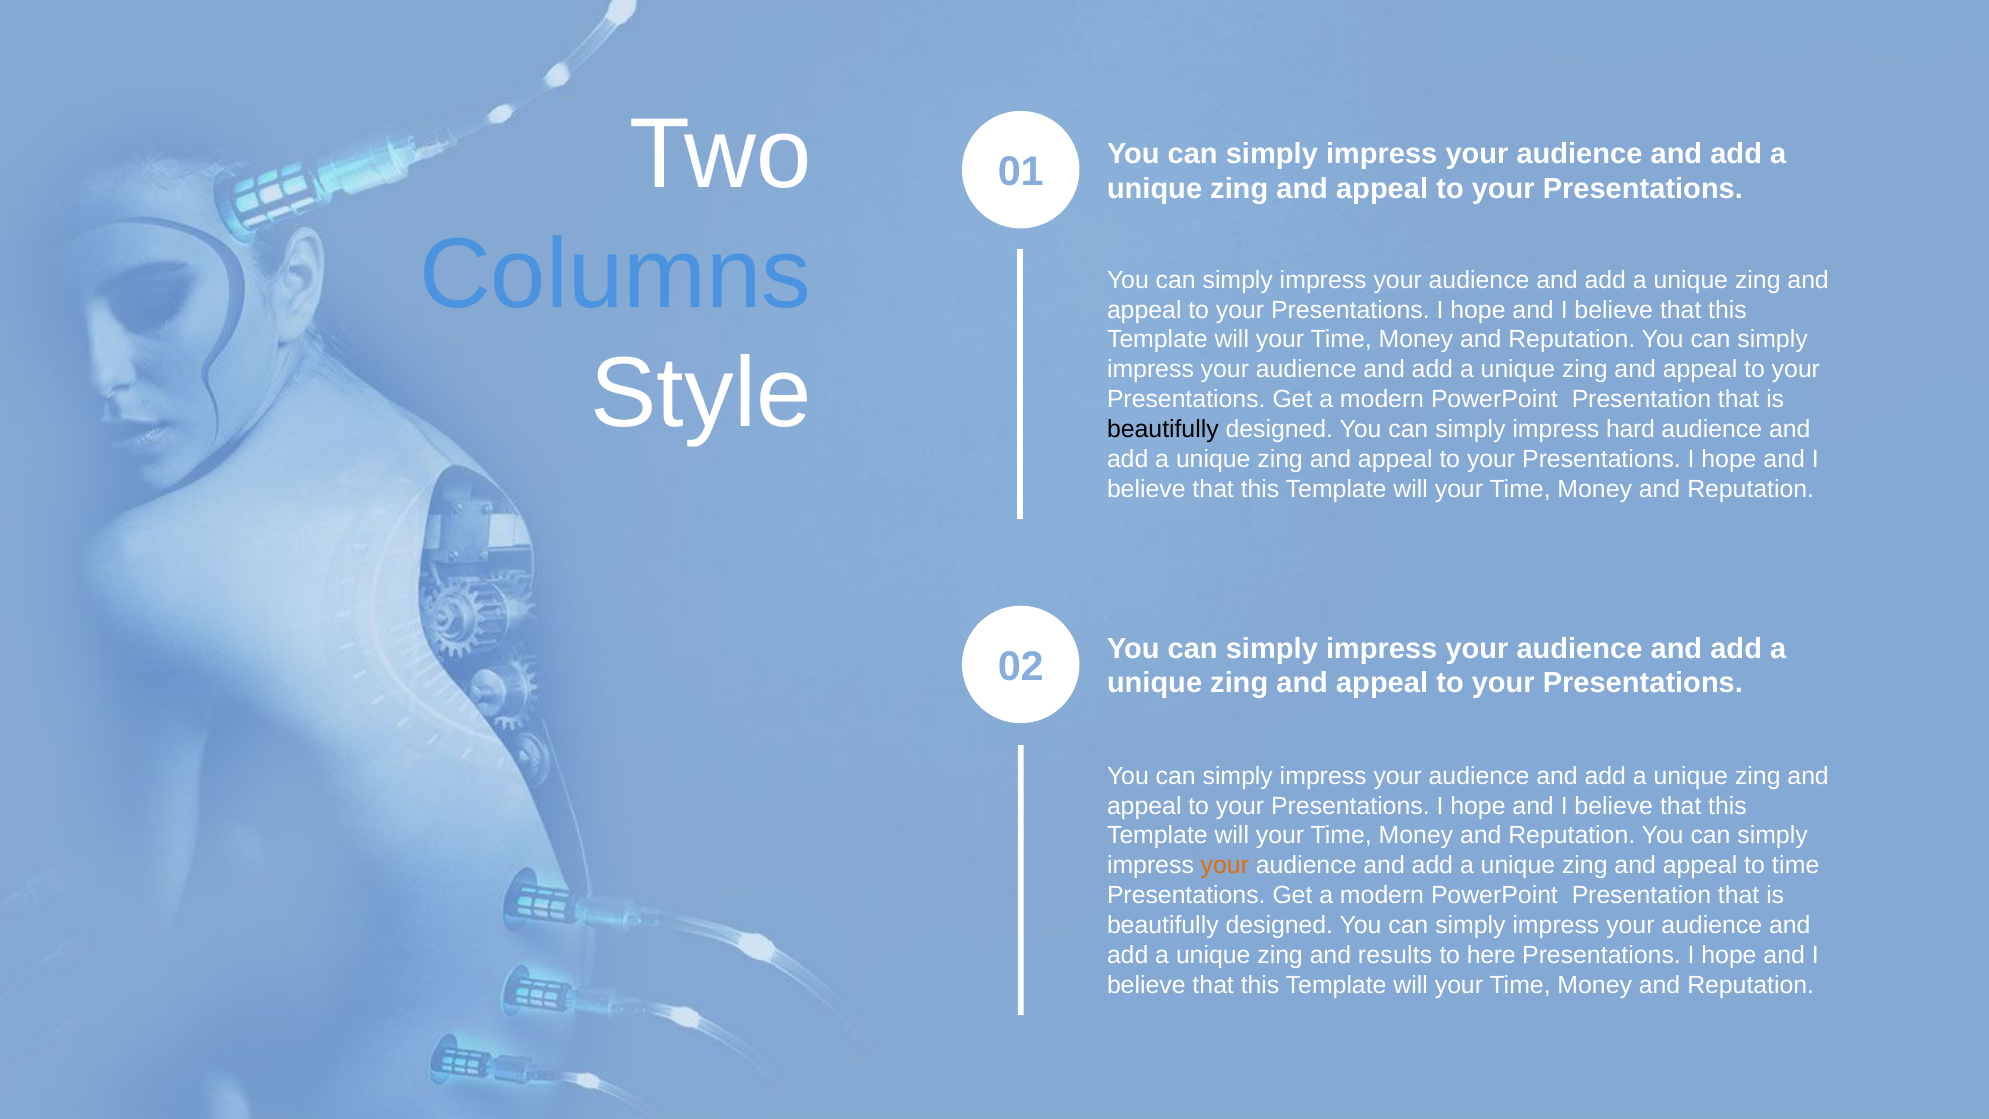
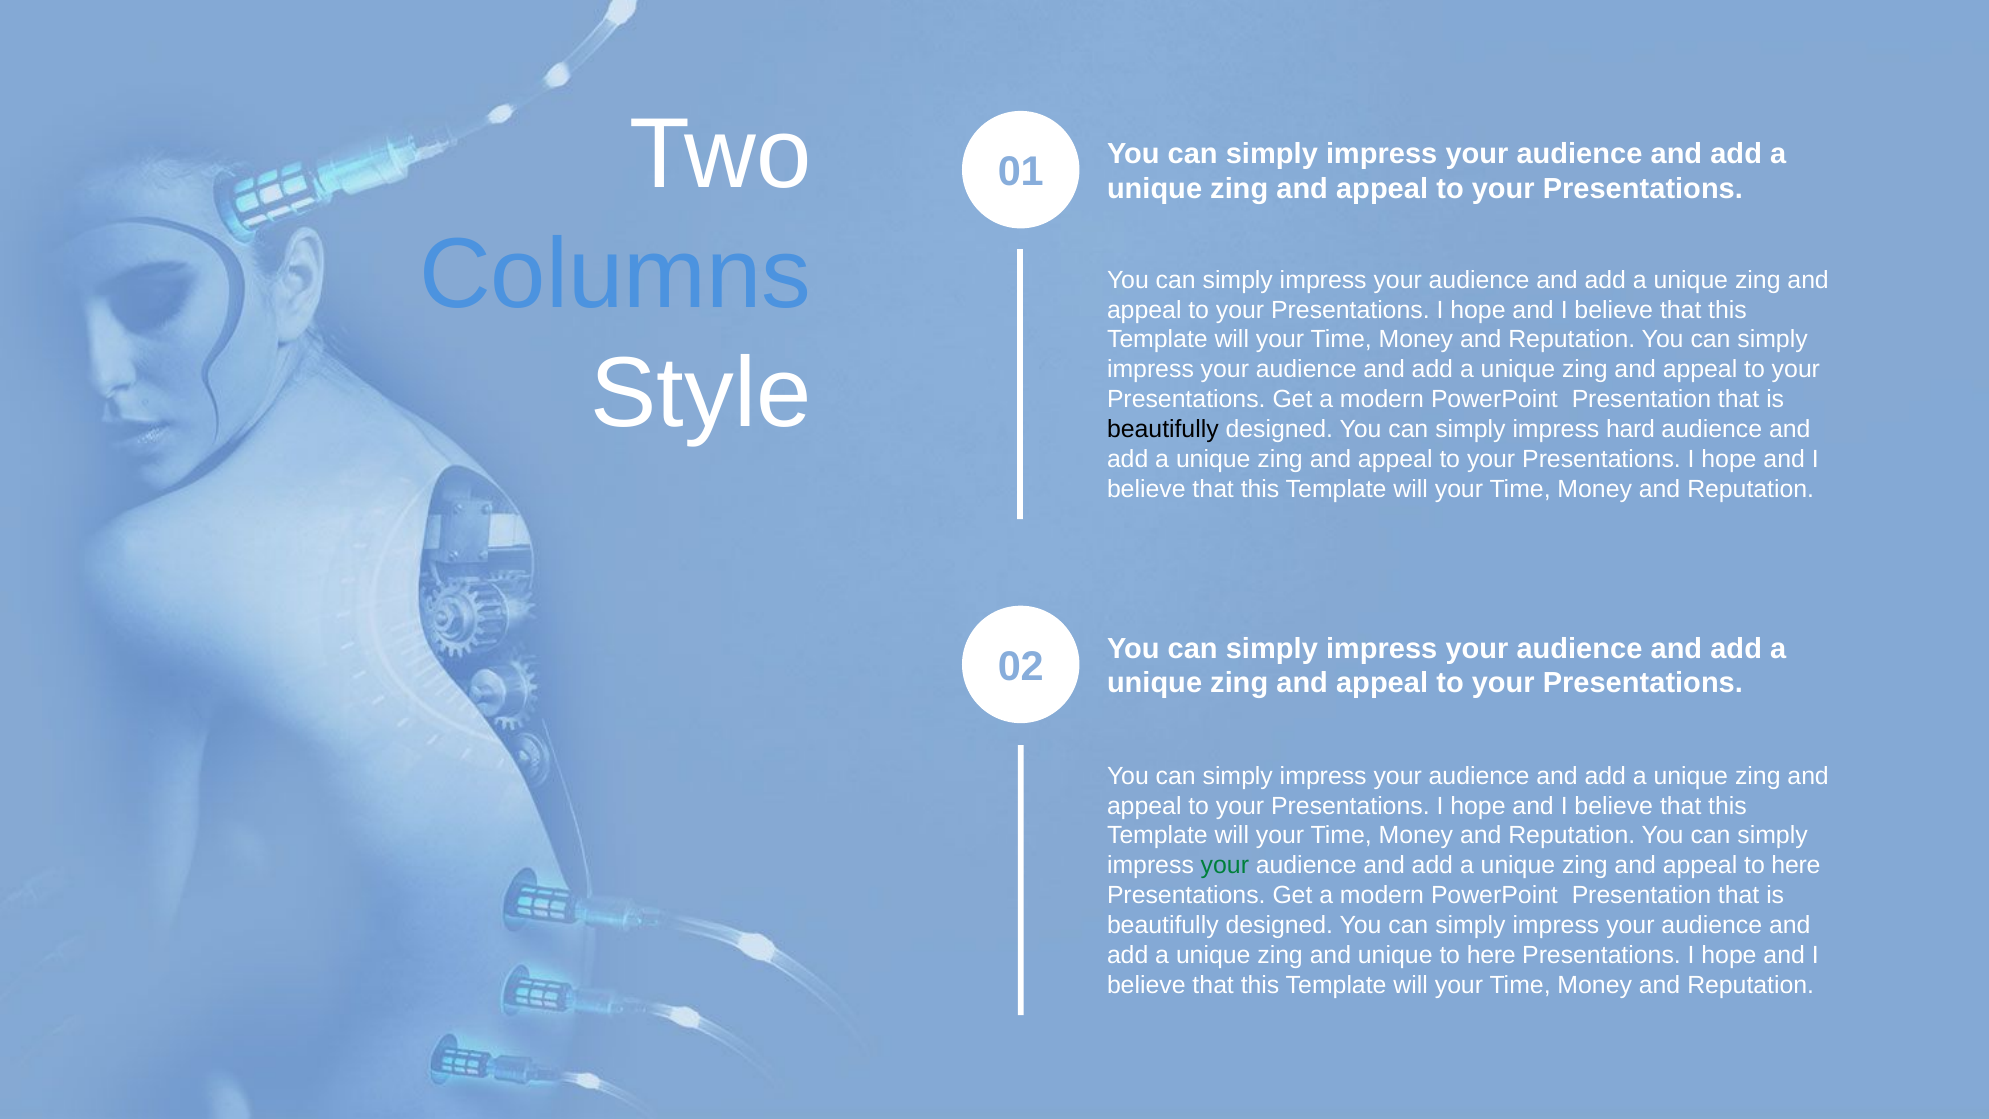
your colour: orange -> green (1225, 865)
appeal to time: time -> here (1796, 865)
and results: results -> unique (1395, 955)
